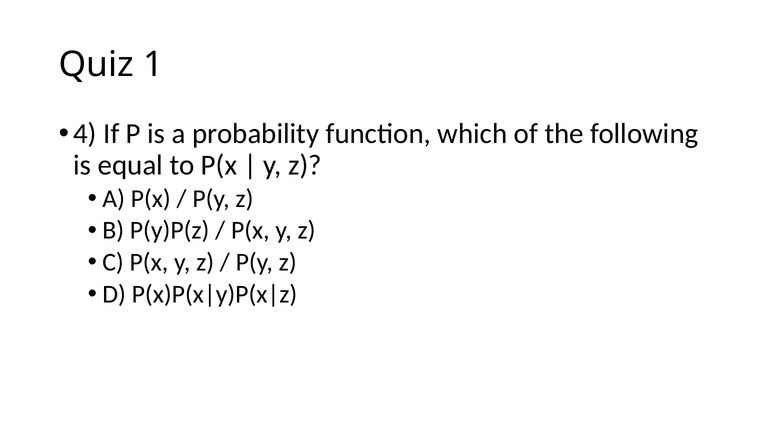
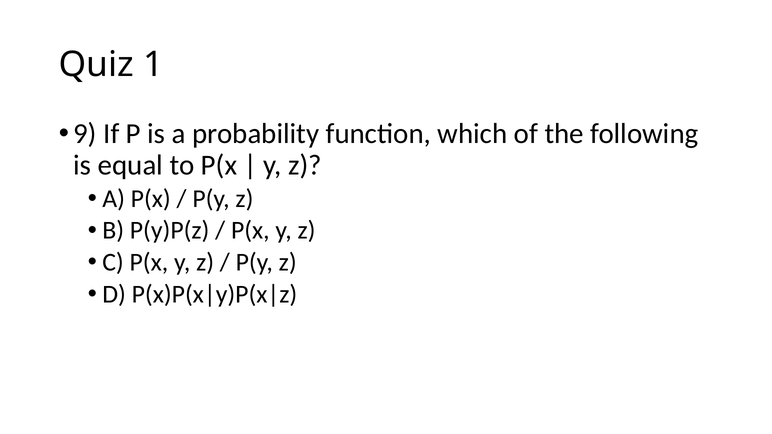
4: 4 -> 9 (85, 134)
